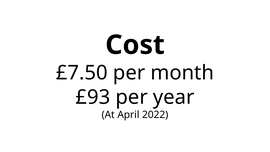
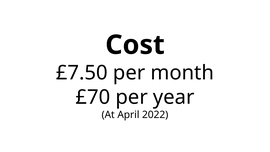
£93: £93 -> £70 (93, 97)
